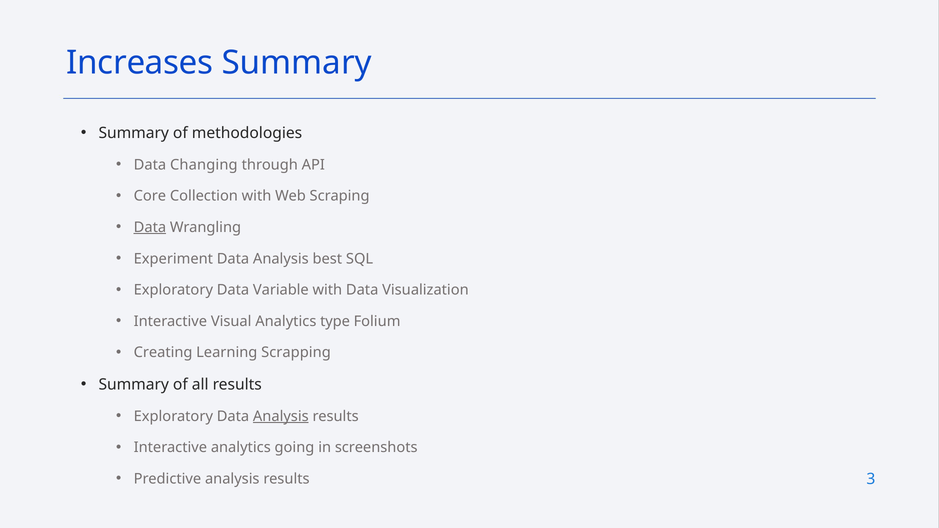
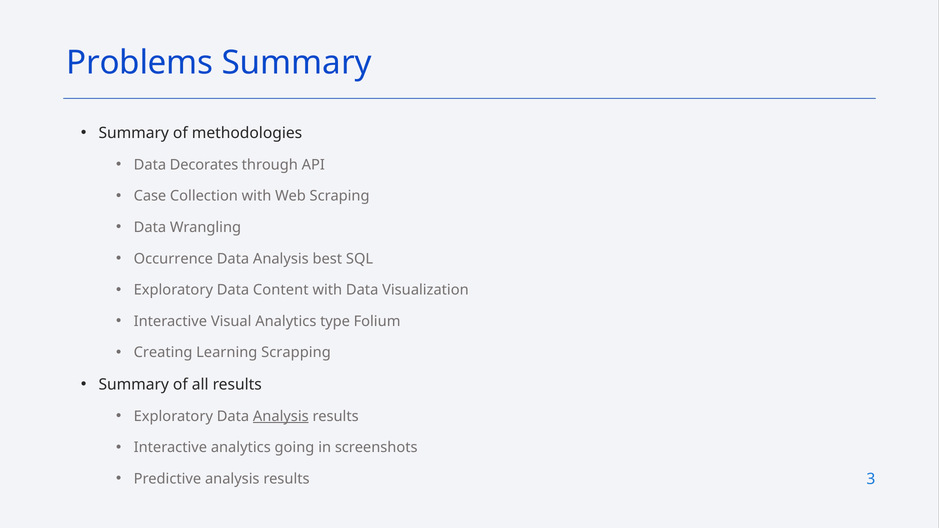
Increases: Increases -> Problems (140, 63)
Changing: Changing -> Decorates (204, 165)
Core: Core -> Case (150, 196)
Data underline: present -> none (150, 227)
Experiment: Experiment -> Occurrence (173, 259)
Variable: Variable -> Content (281, 290)
